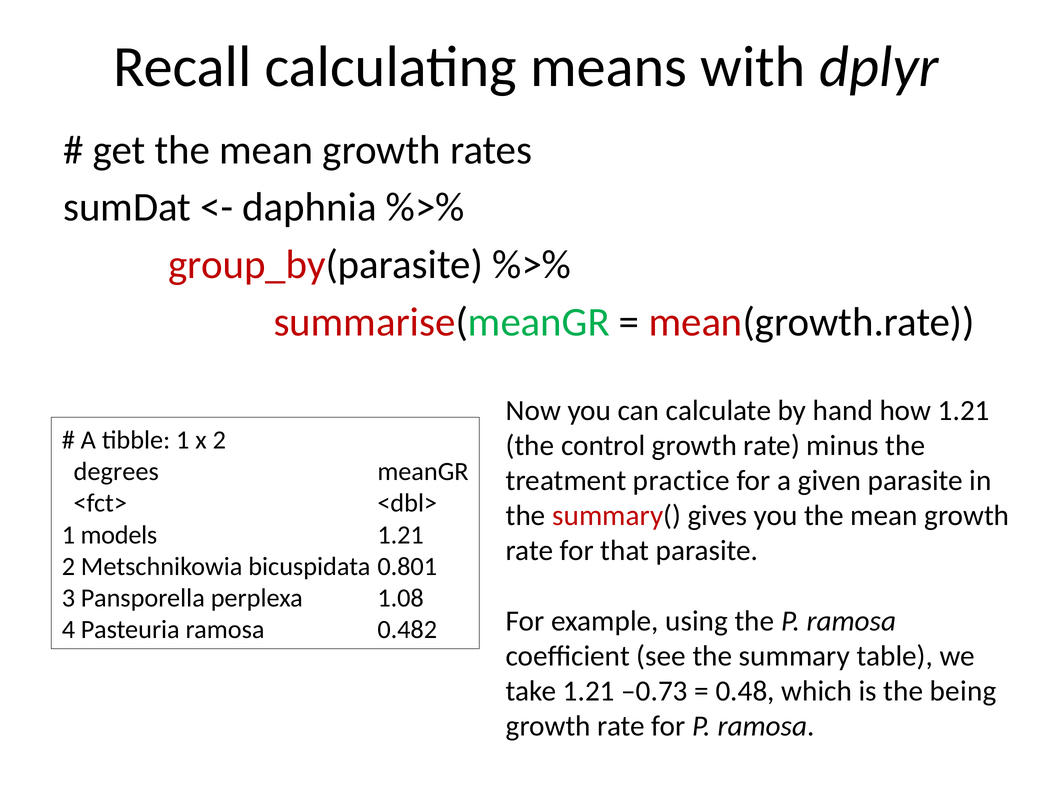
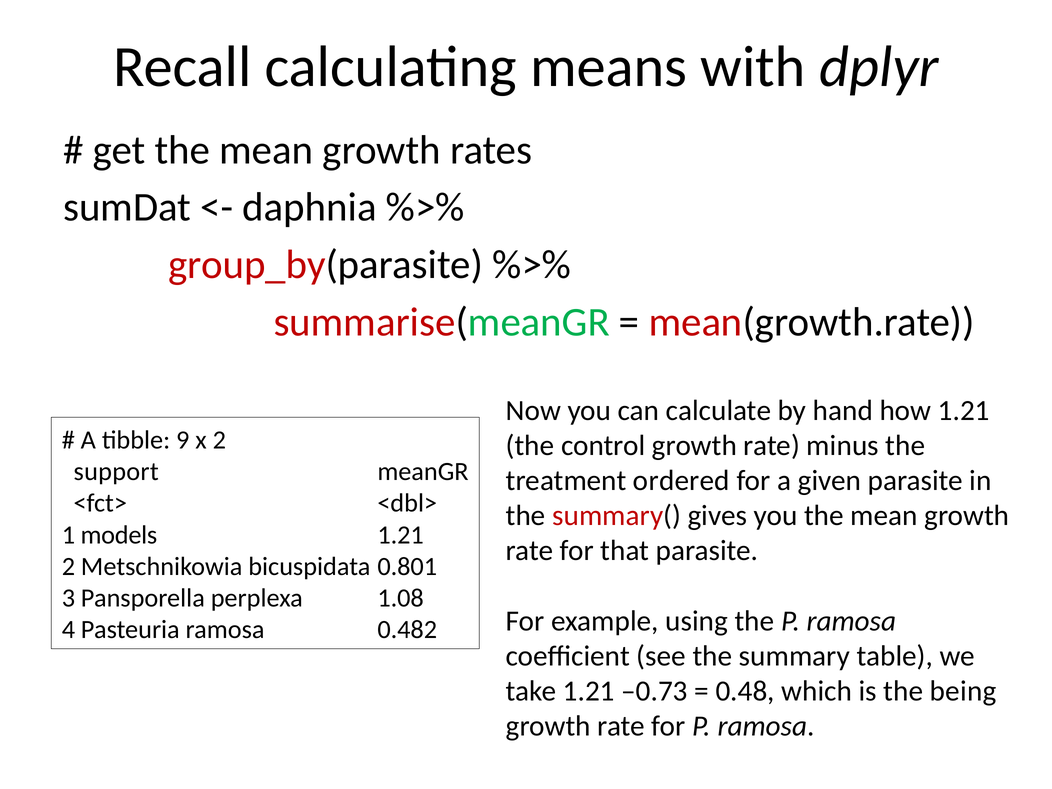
tibble 1: 1 -> 9 (183, 440)
degrees: degrees -> support (116, 472)
practice: practice -> ordered (681, 481)
